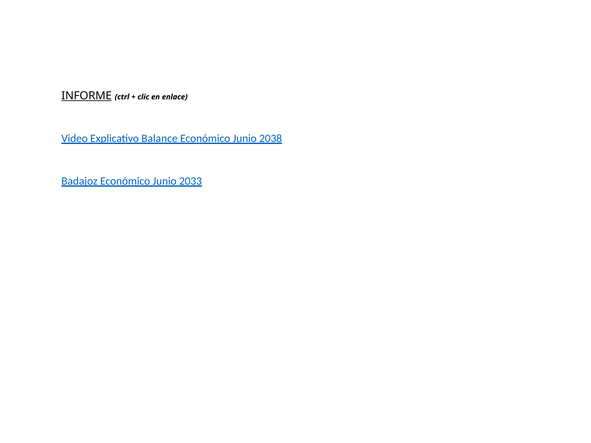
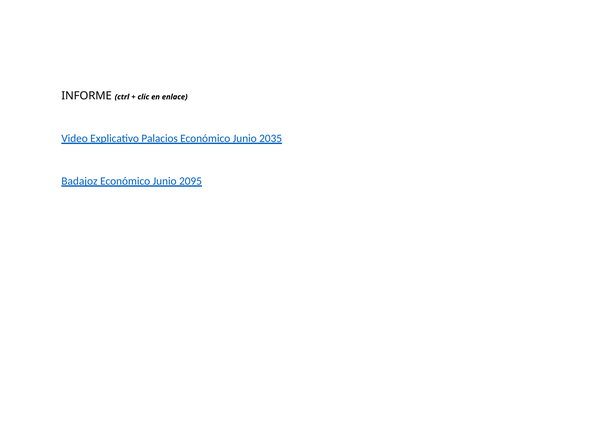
INFORME underline: present -> none (87, 96)
Balance: Balance -> Palacios (160, 138)
2038: 2038 -> 2035 (271, 138)
2033: 2033 -> 2095 (190, 181)
